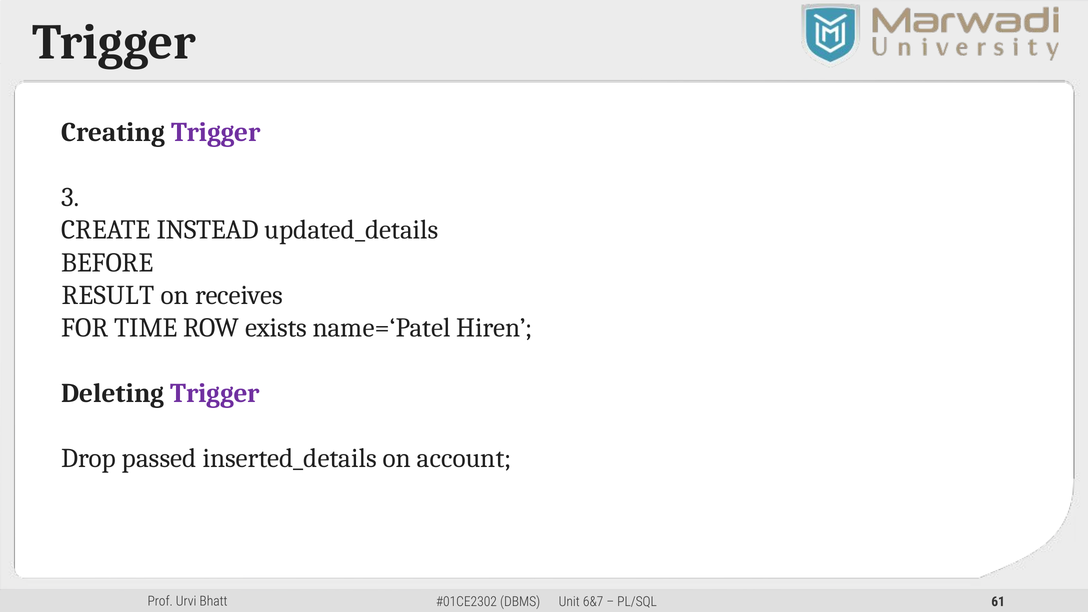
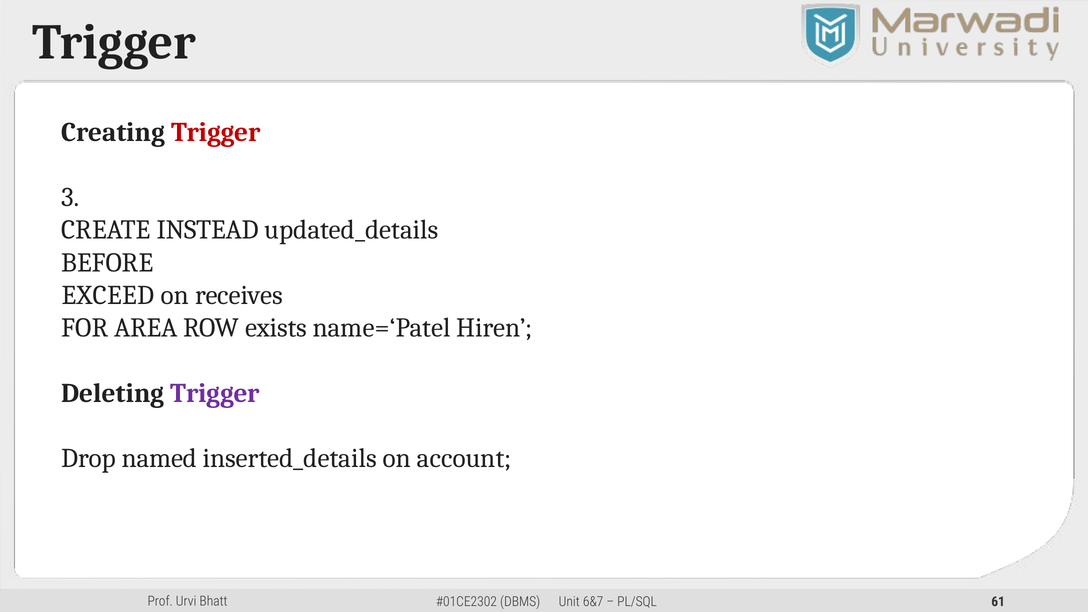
Trigger colour: purple -> red (216, 132)
RESULT: RESULT -> EXCEED (108, 295)
TIME: TIME -> AREA (146, 328)
passed: passed -> named (159, 458)
